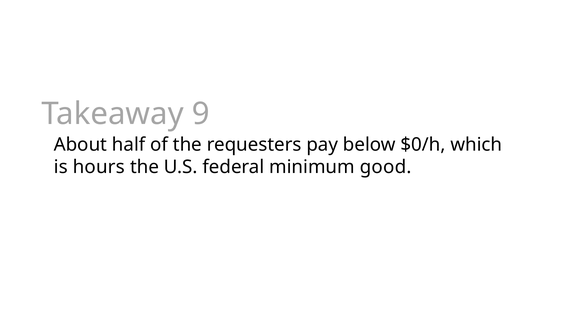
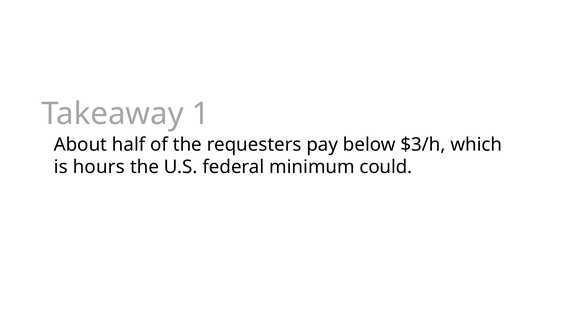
9: 9 -> 1 (201, 114)
$0/h: $0/h -> $3/h (423, 145)
good: good -> could (386, 167)
